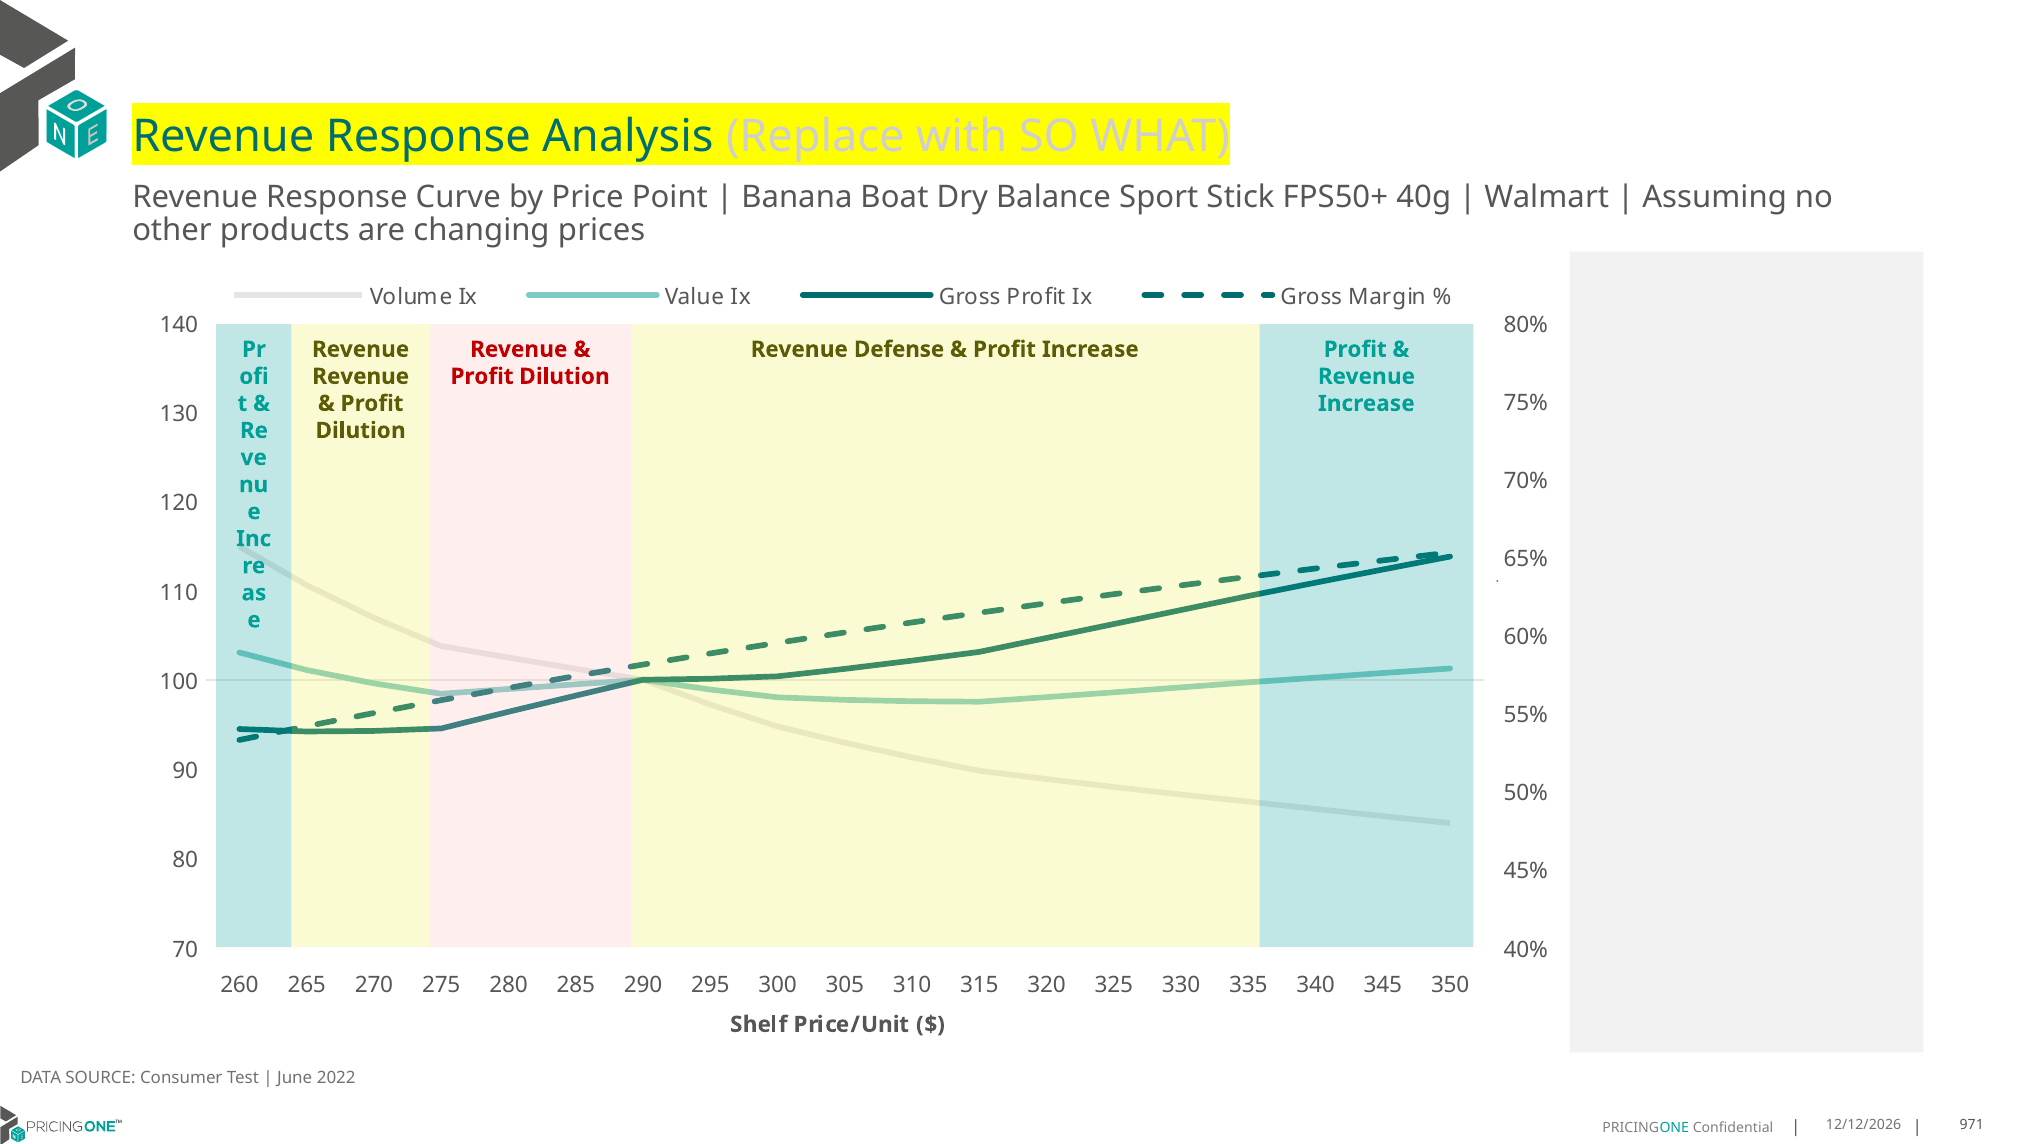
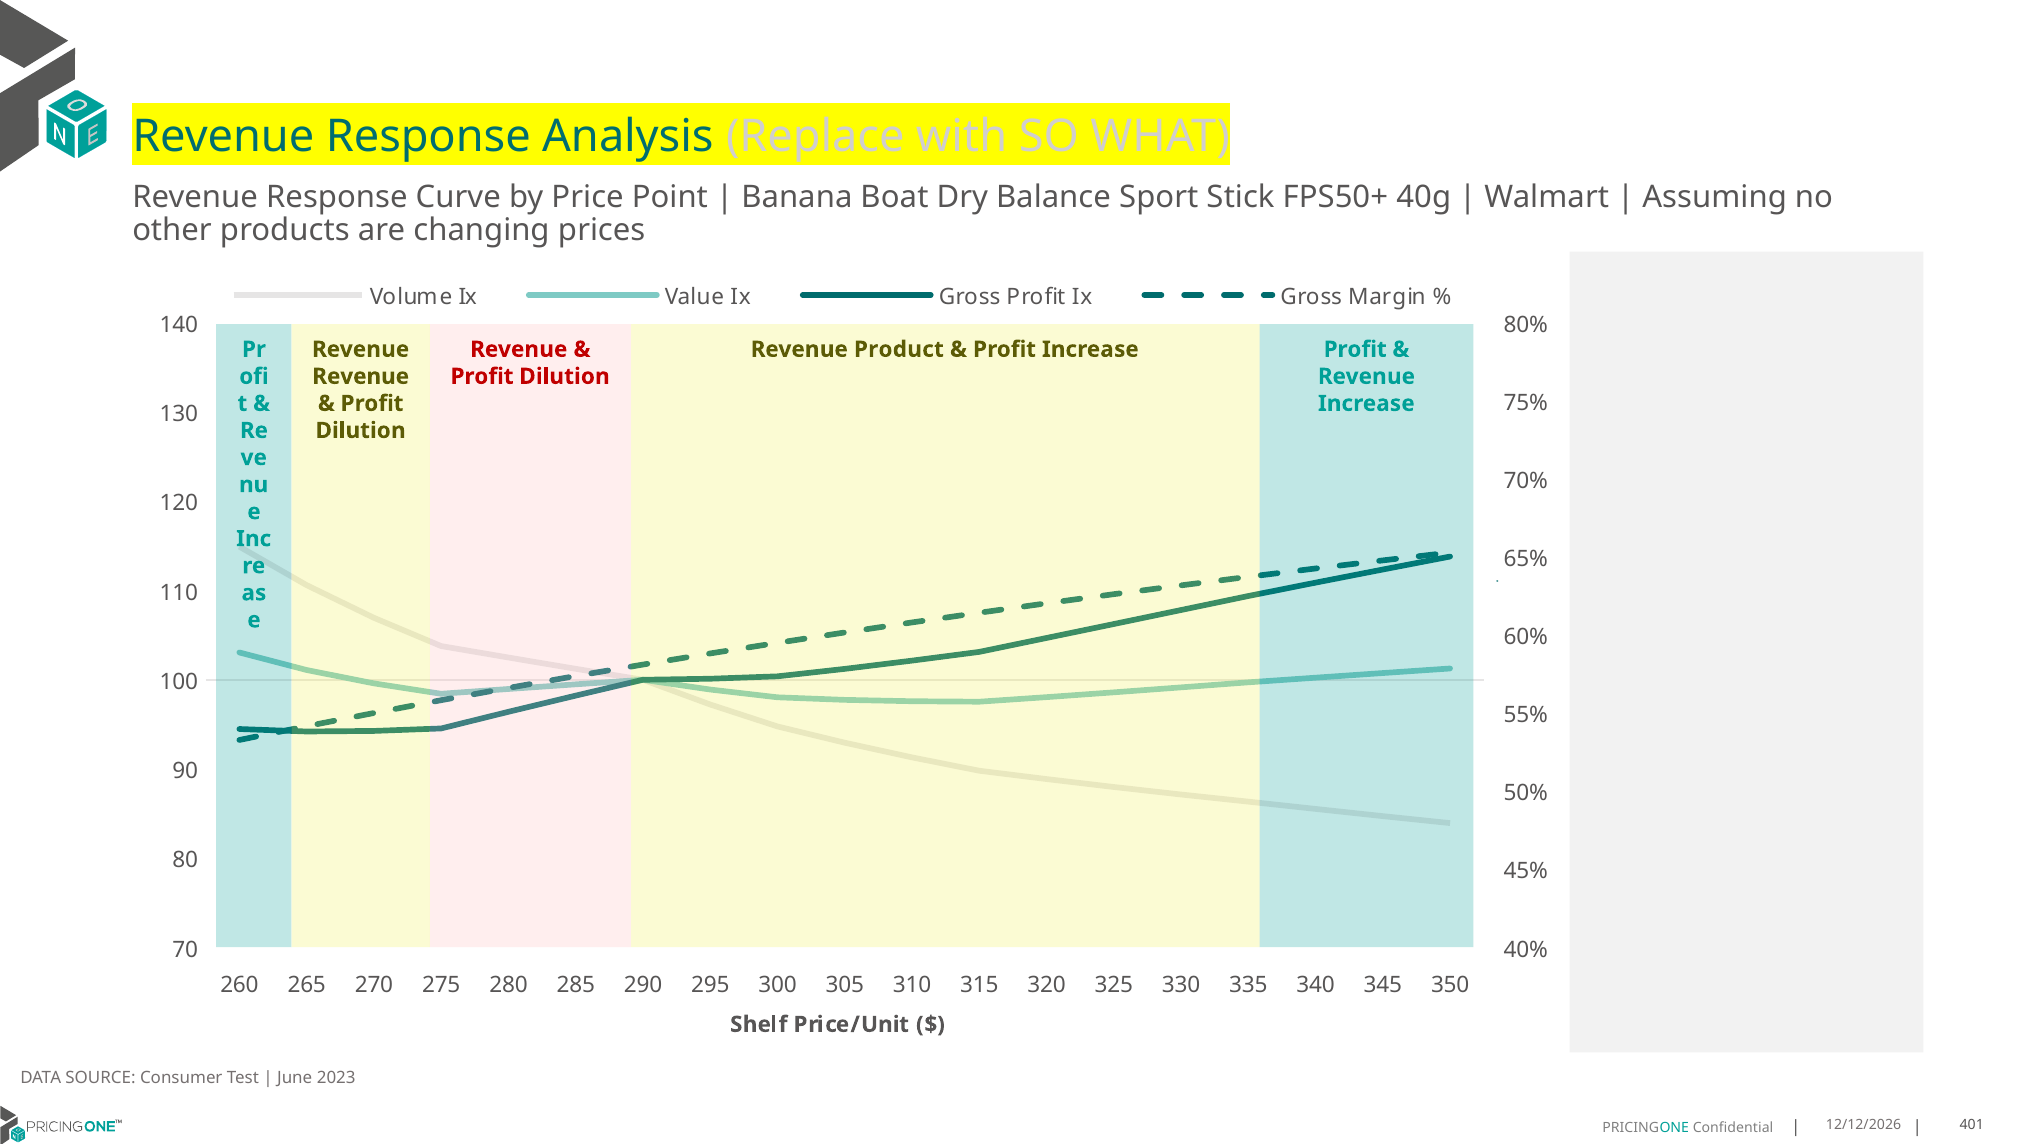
Defense: Defense -> Product (899, 349)
2022: 2022 -> 2023 (336, 1078)
971: 971 -> 401 (1972, 1125)
